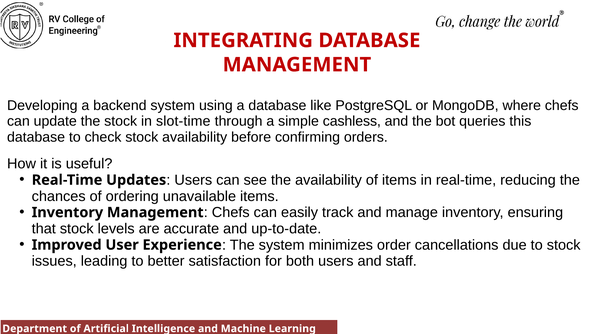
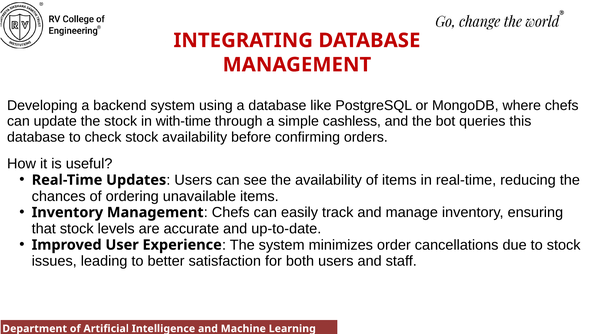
slot-time: slot-time -> with-time (183, 121)
